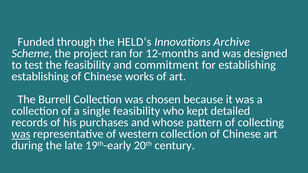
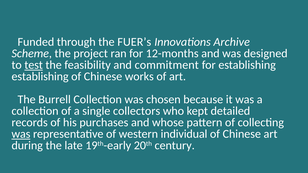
HELD’s: HELD’s -> FUER’s (134, 42)
test underline: none -> present (34, 65)
single feasibility: feasibility -> collectors (137, 111)
western collection: collection -> individual (184, 134)
